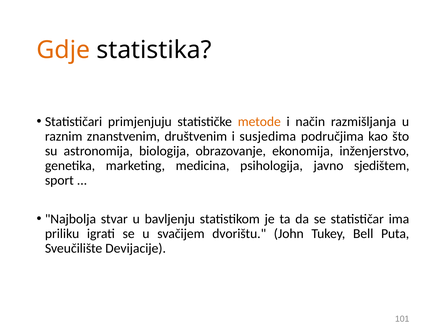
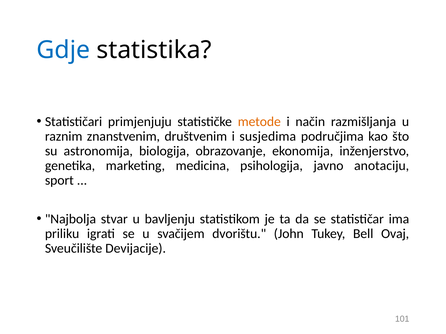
Gdje colour: orange -> blue (63, 50)
sjedištem: sjedištem -> anotaciju (382, 166)
Puta: Puta -> Ovaj (395, 234)
